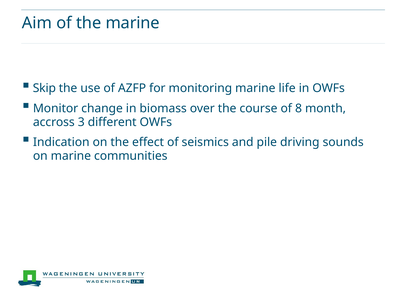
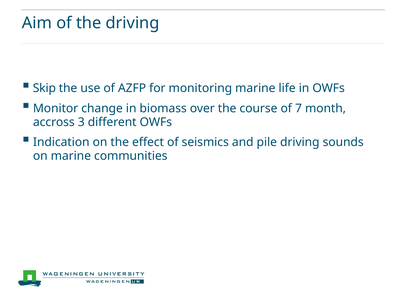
the marine: marine -> driving (133, 23)
8: 8 -> 7 (299, 109)
